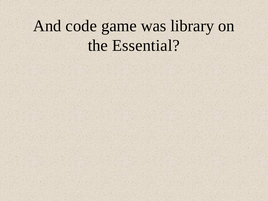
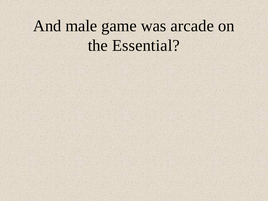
code: code -> male (81, 26)
library: library -> arcade (192, 26)
